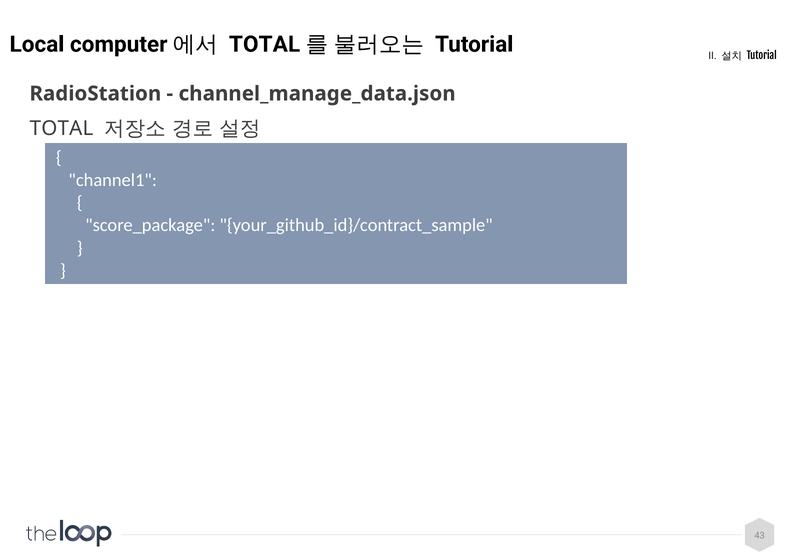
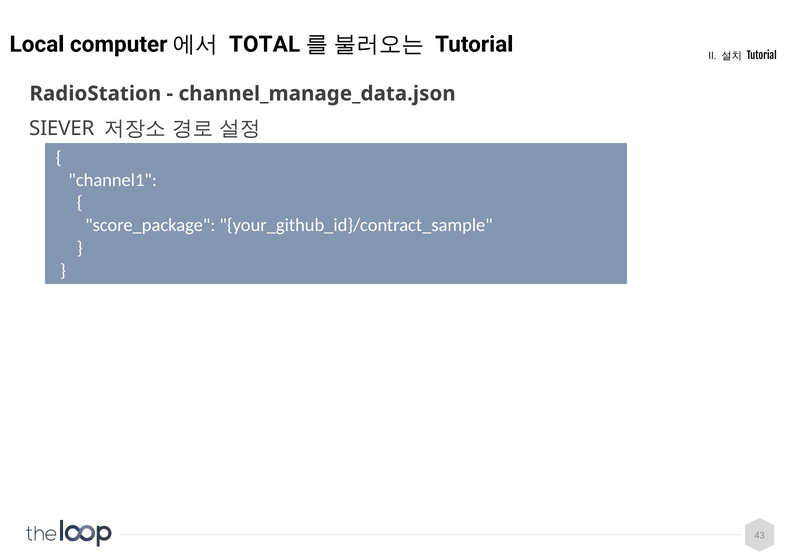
TOTAL: TOTAL -> SIEVER (62, 129)
